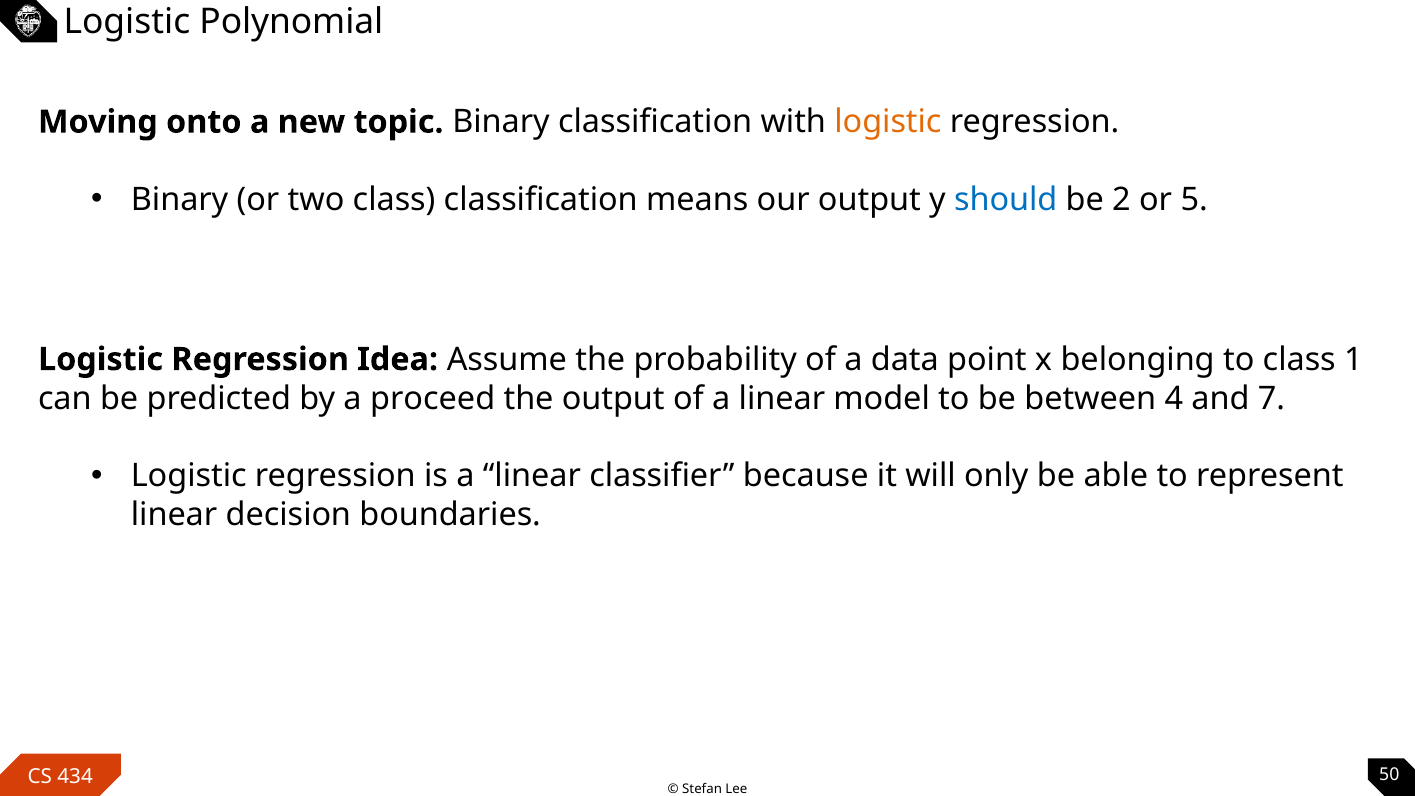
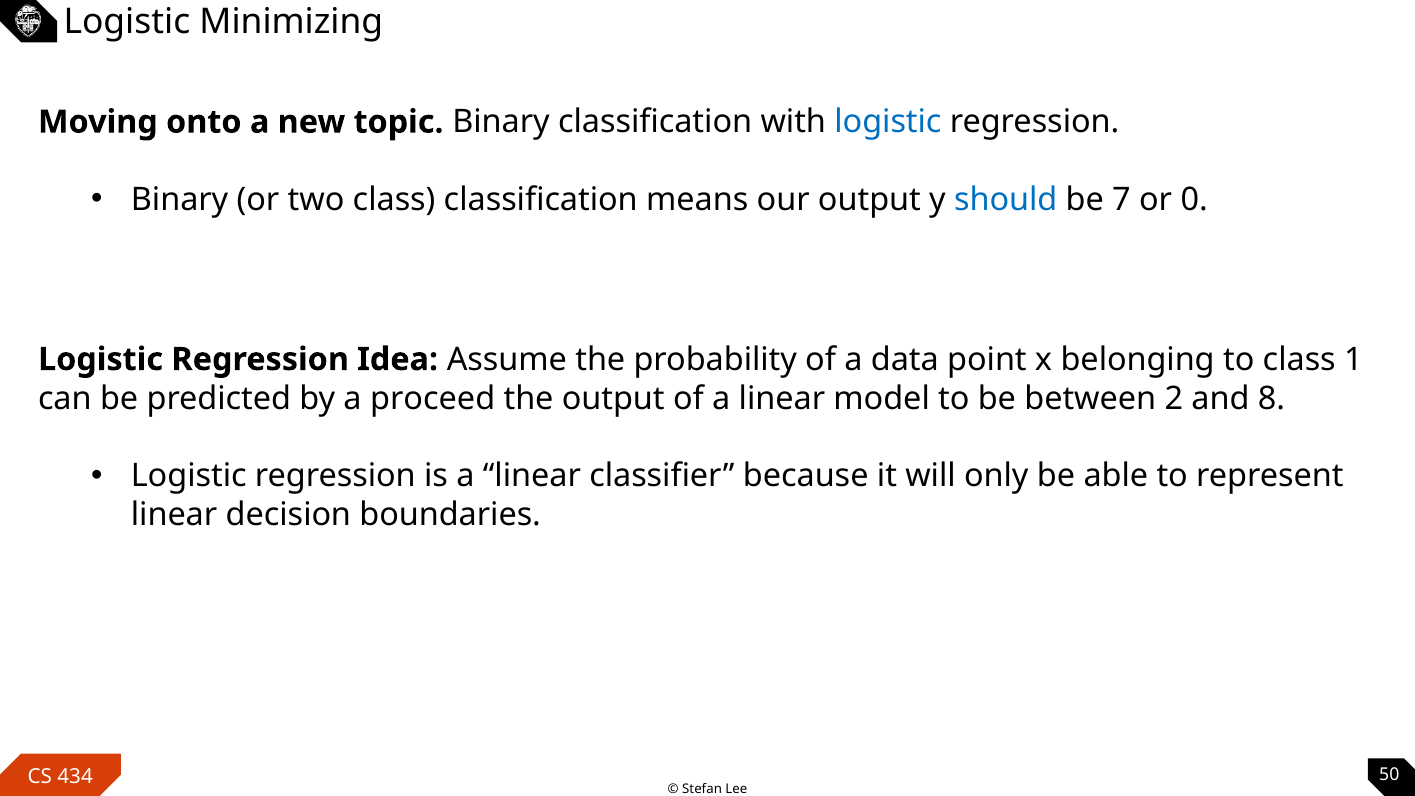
Polynomial: Polynomial -> Minimizing (291, 22)
logistic colour: orange -> blue (888, 122)
2: 2 -> 7 (1122, 200)
5: 5 -> 0 (1194, 200)
4: 4 -> 2 (1174, 398)
7: 7 -> 8 (1272, 398)
